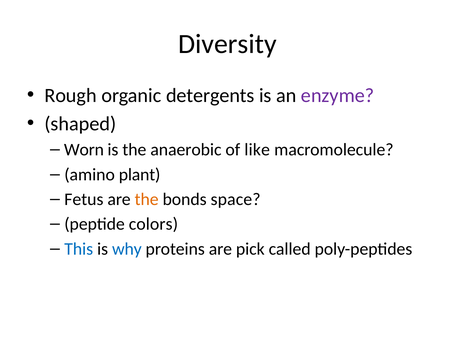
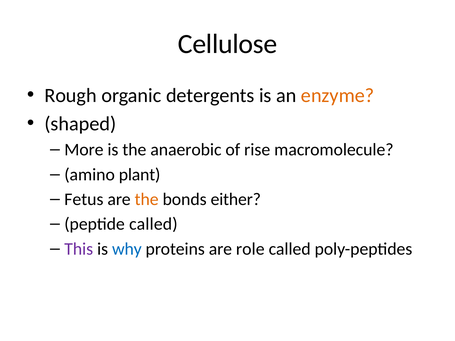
Diversity: Diversity -> Cellulose (228, 44)
enzyme colour: purple -> orange (338, 95)
Worn: Worn -> More (84, 150)
like: like -> rise (257, 150)
space: space -> either (236, 199)
peptide colors: colors -> called (153, 224)
This colour: blue -> purple (79, 249)
pick: pick -> role (250, 249)
